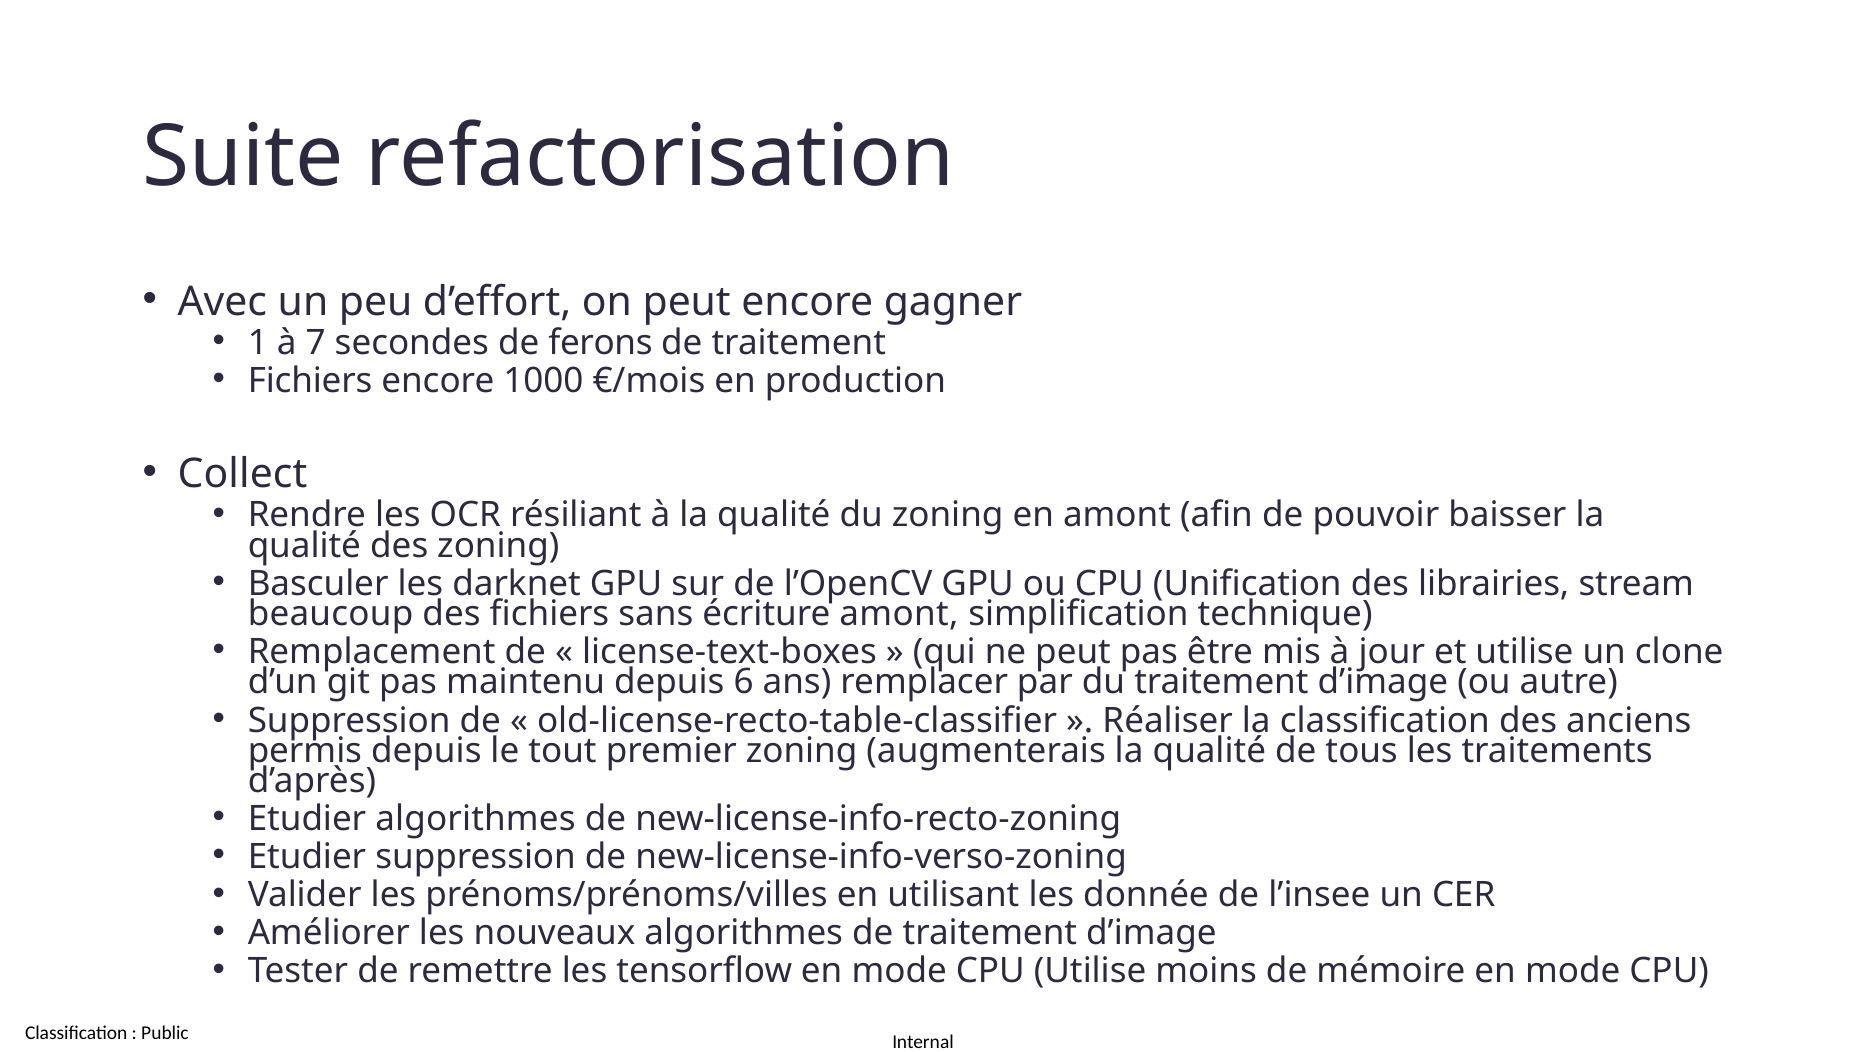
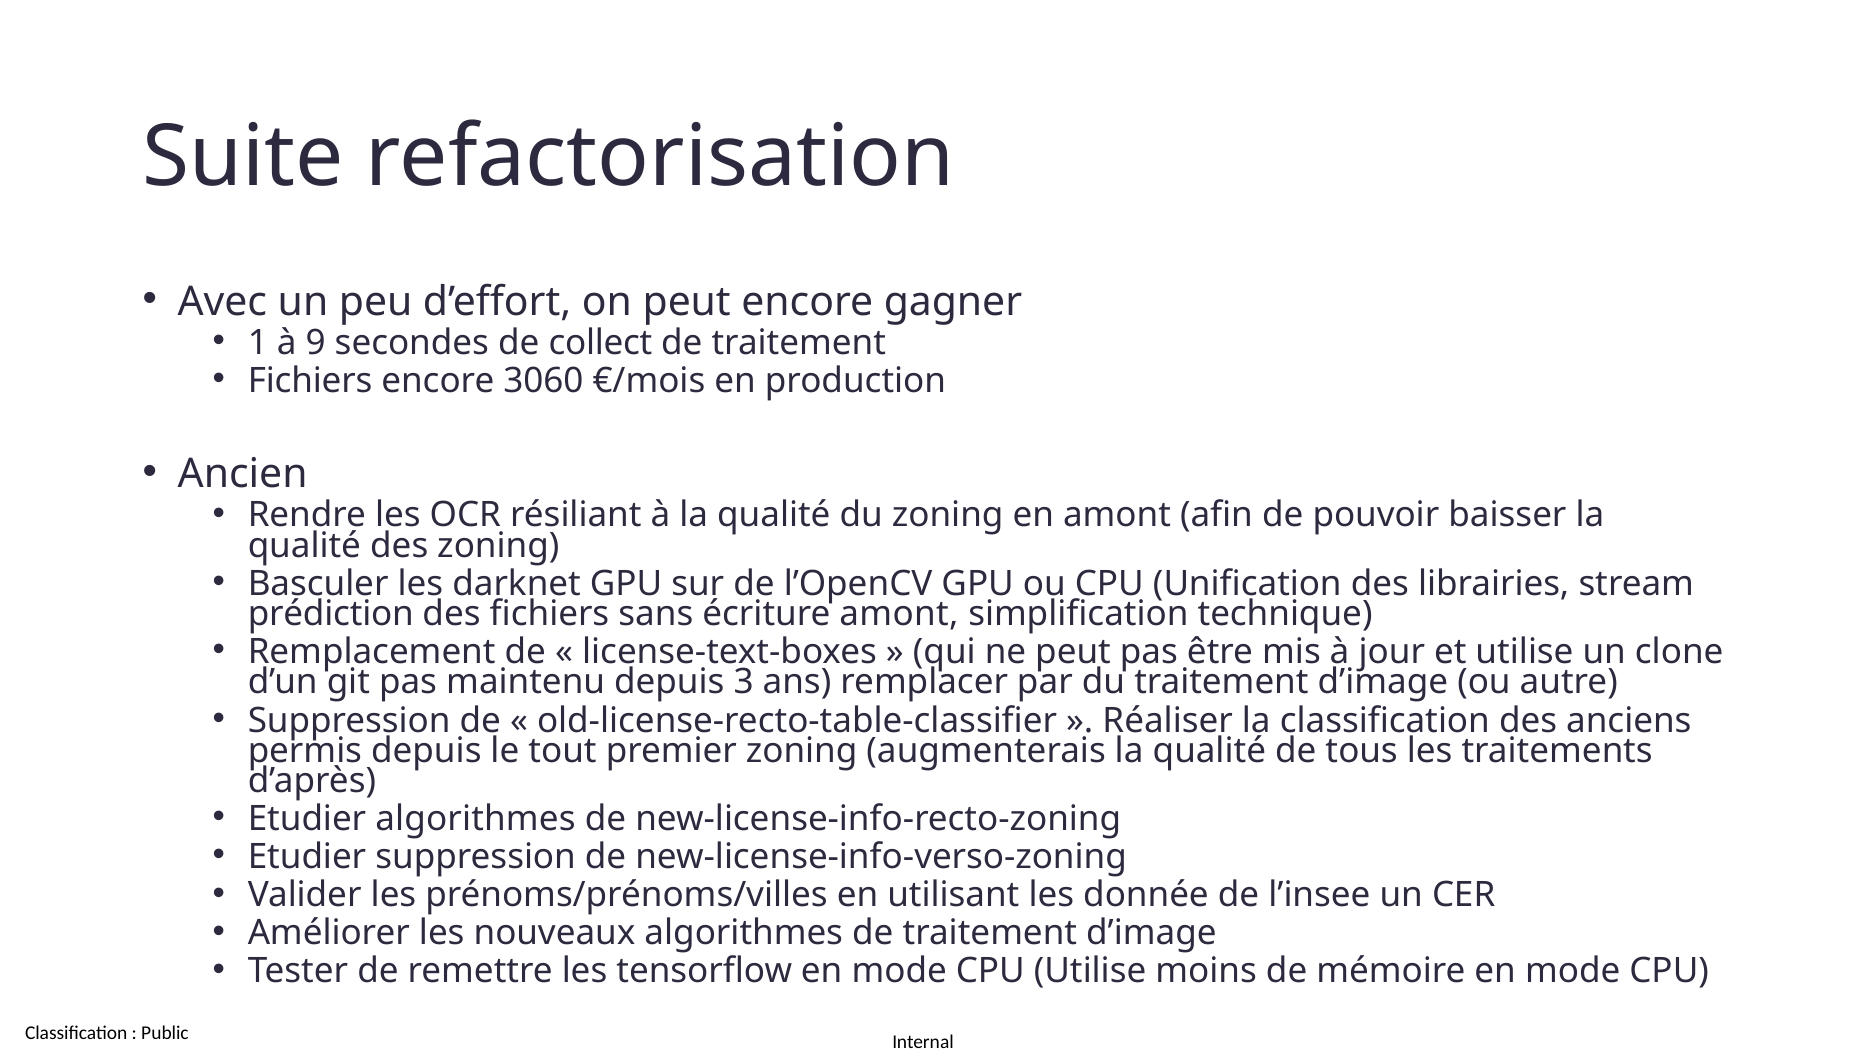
7: 7 -> 9 (316, 343)
ferons: ferons -> collect (600, 343)
1000: 1000 -> 3060 (543, 381)
Collect: Collect -> Ancien (243, 474)
beaucoup: beaucoup -> prédiction (331, 614)
6: 6 -> 3 (744, 682)
